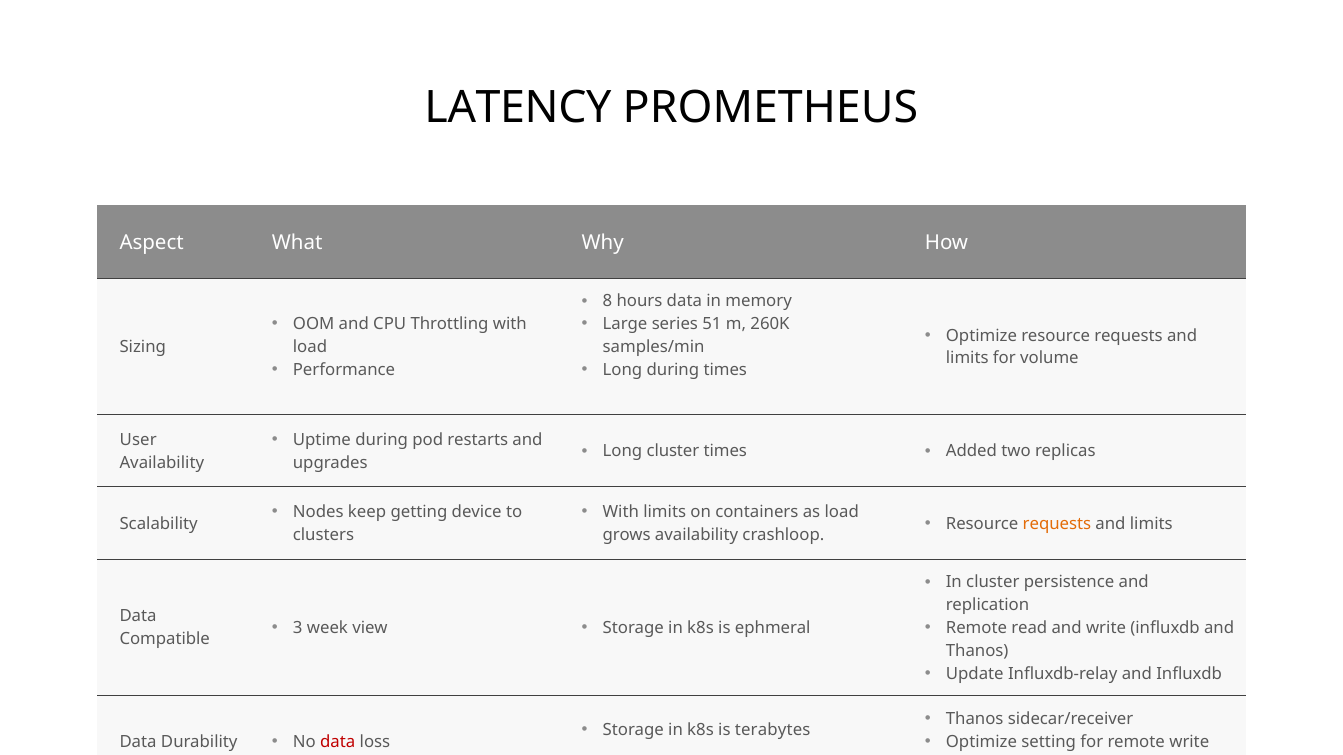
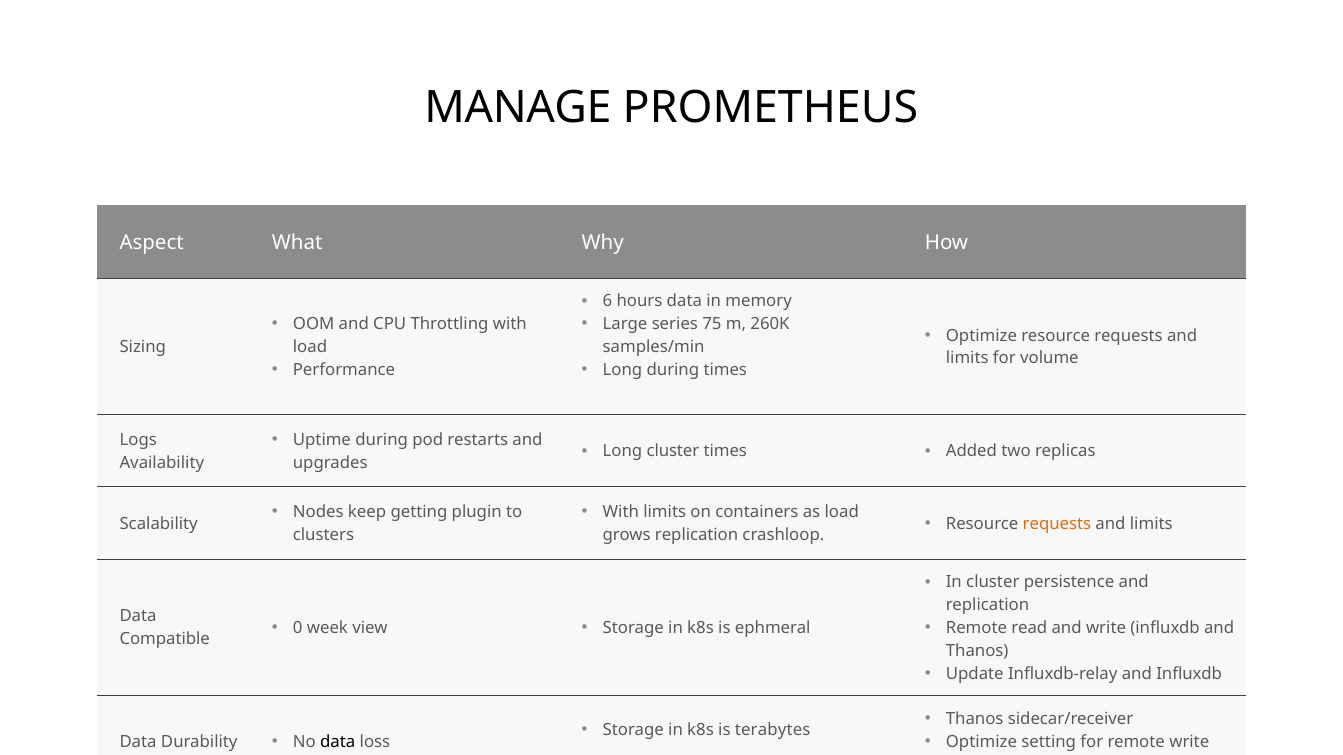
LATENCY: LATENCY -> MANAGE (518, 108)
8: 8 -> 6 (607, 301)
51: 51 -> 75 (712, 324)
User: User -> Logs (138, 440)
device: device -> plugin (477, 512)
grows availability: availability -> replication (697, 535)
3: 3 -> 0 (298, 628)
data colour: red -> black (338, 742)
